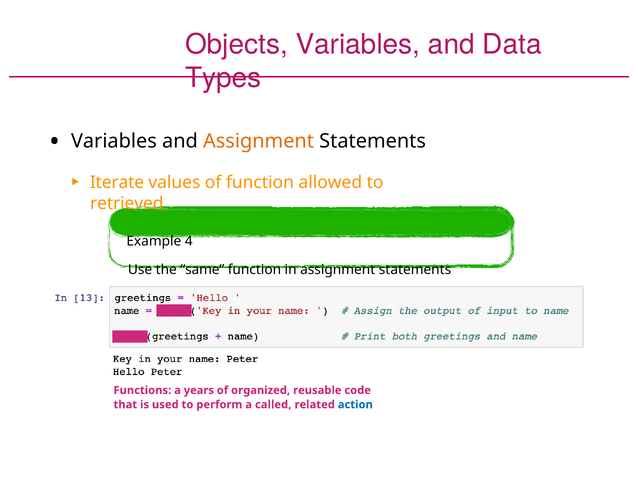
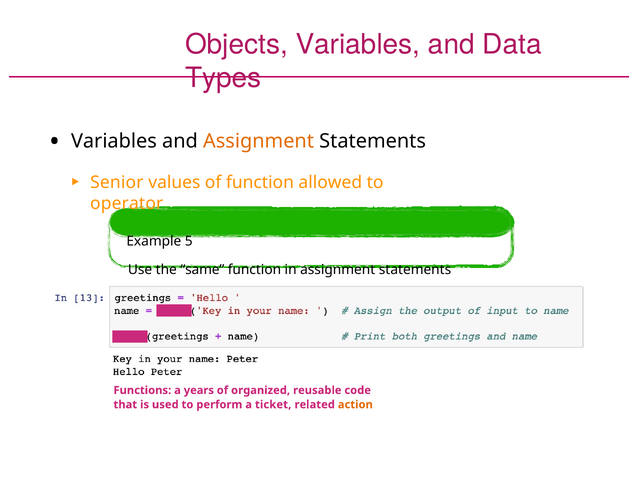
Iterate: Iterate -> Senior (117, 182)
retrieved: retrieved -> operator (127, 203)
4: 4 -> 5 (189, 241)
called: called -> ticket (273, 404)
action colour: blue -> orange (355, 404)
